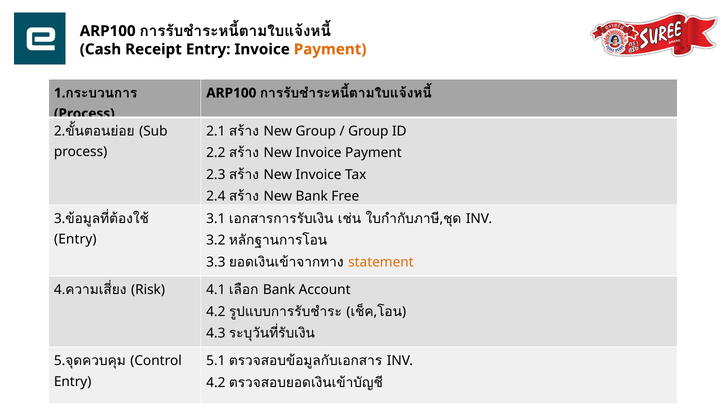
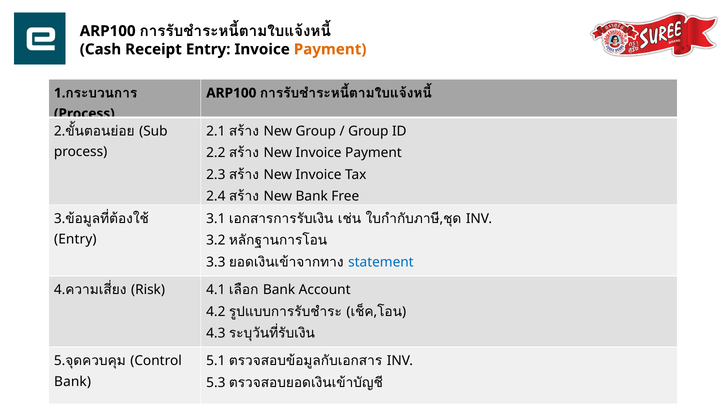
statement colour: orange -> blue (381, 262)
Entry: Entry -> Bank (73, 381)
4.2: 4.2 -> 5.3 (216, 382)
